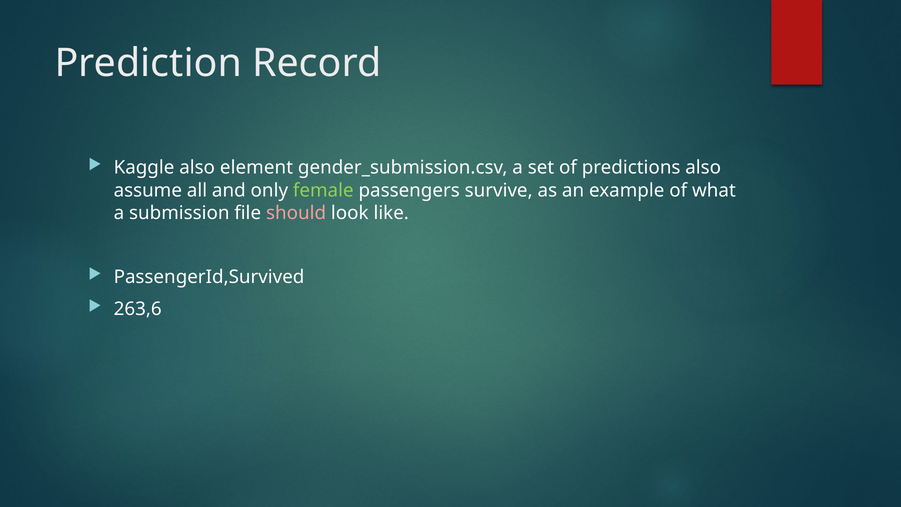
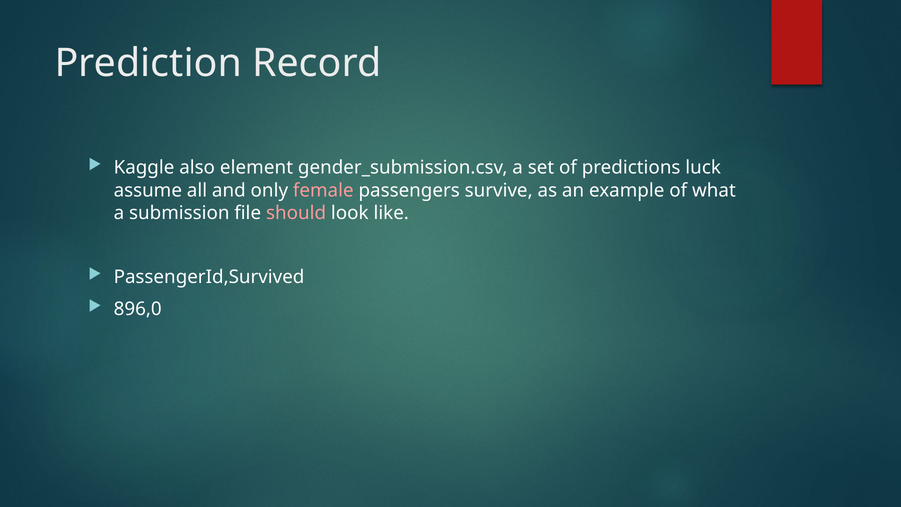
predictions also: also -> luck (703, 168)
female colour: light green -> pink (323, 190)
263,6: 263,6 -> 896,0 (138, 309)
